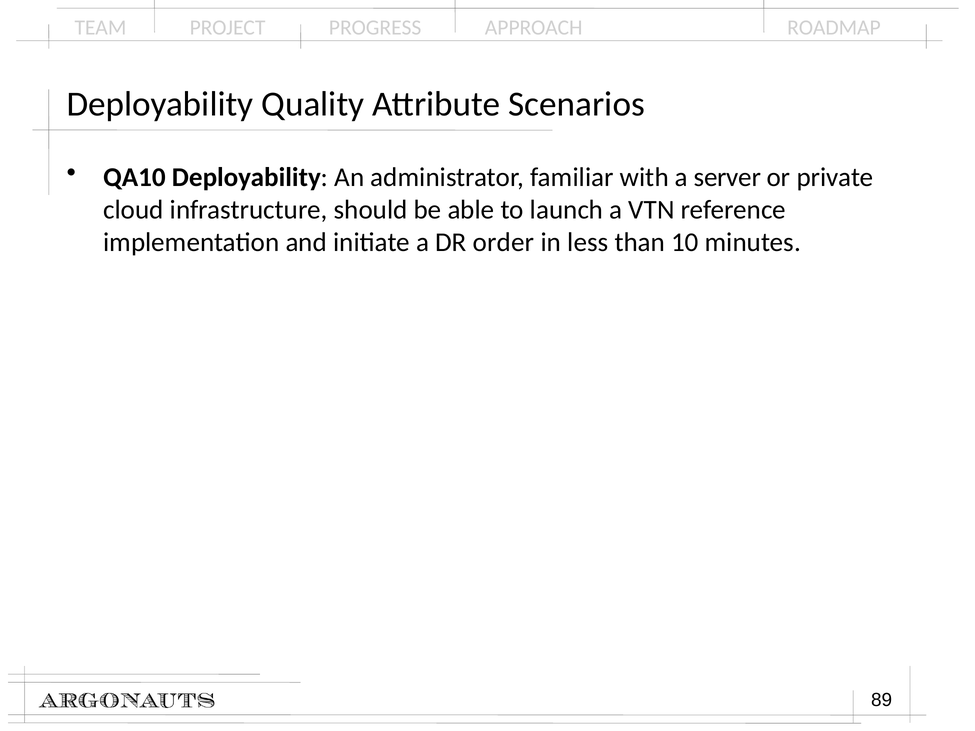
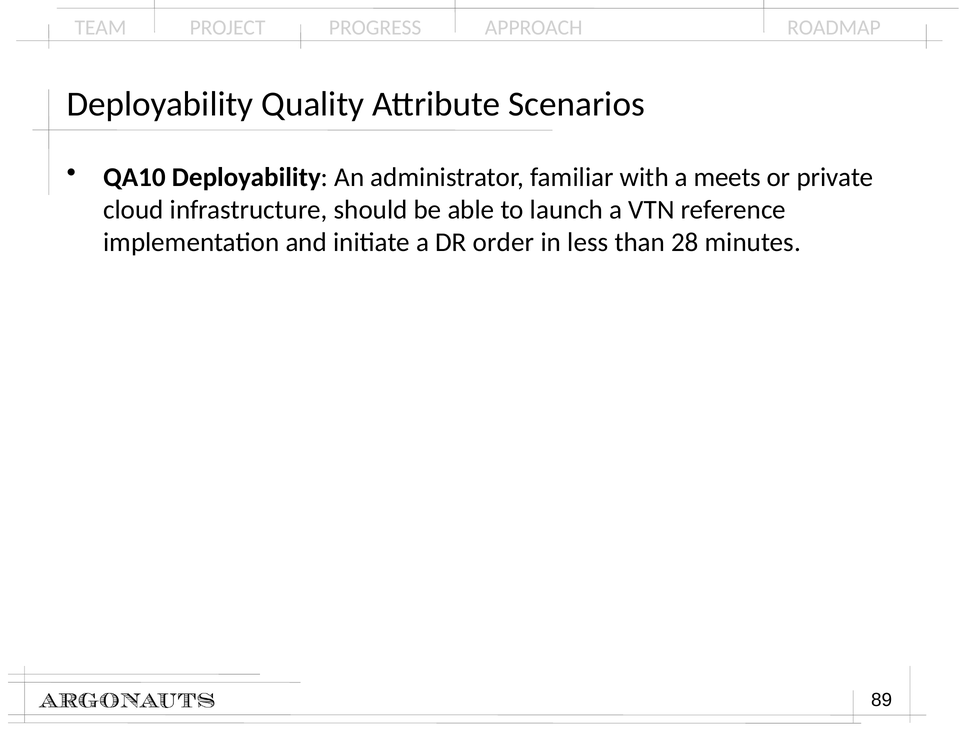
server: server -> meets (727, 177)
10: 10 -> 28 (685, 242)
